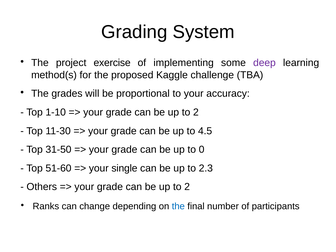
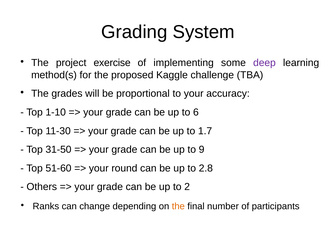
2: 2 -> 6 (196, 112)
4.5: 4.5 -> 1.7 (205, 131)
0: 0 -> 9 (202, 150)
single: single -> round (124, 168)
2.3: 2.3 -> 2.8 (206, 168)
the colour: blue -> orange (178, 206)
